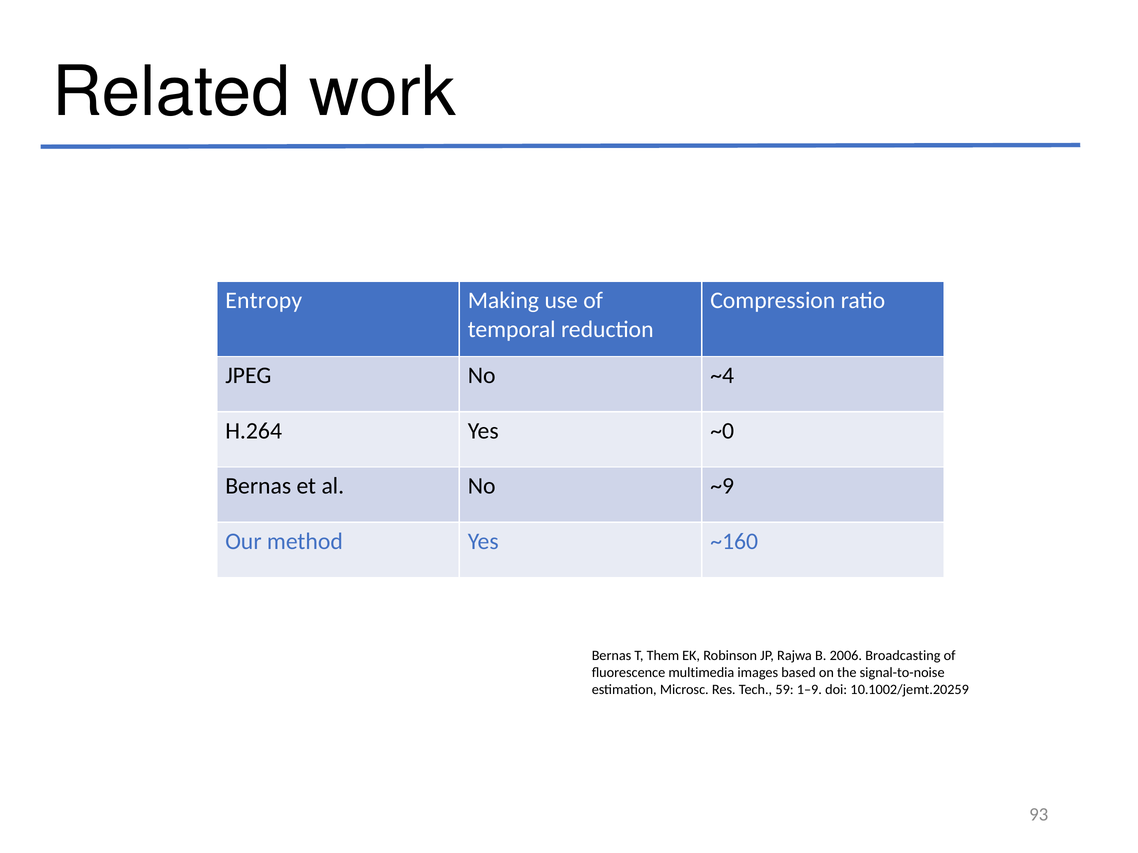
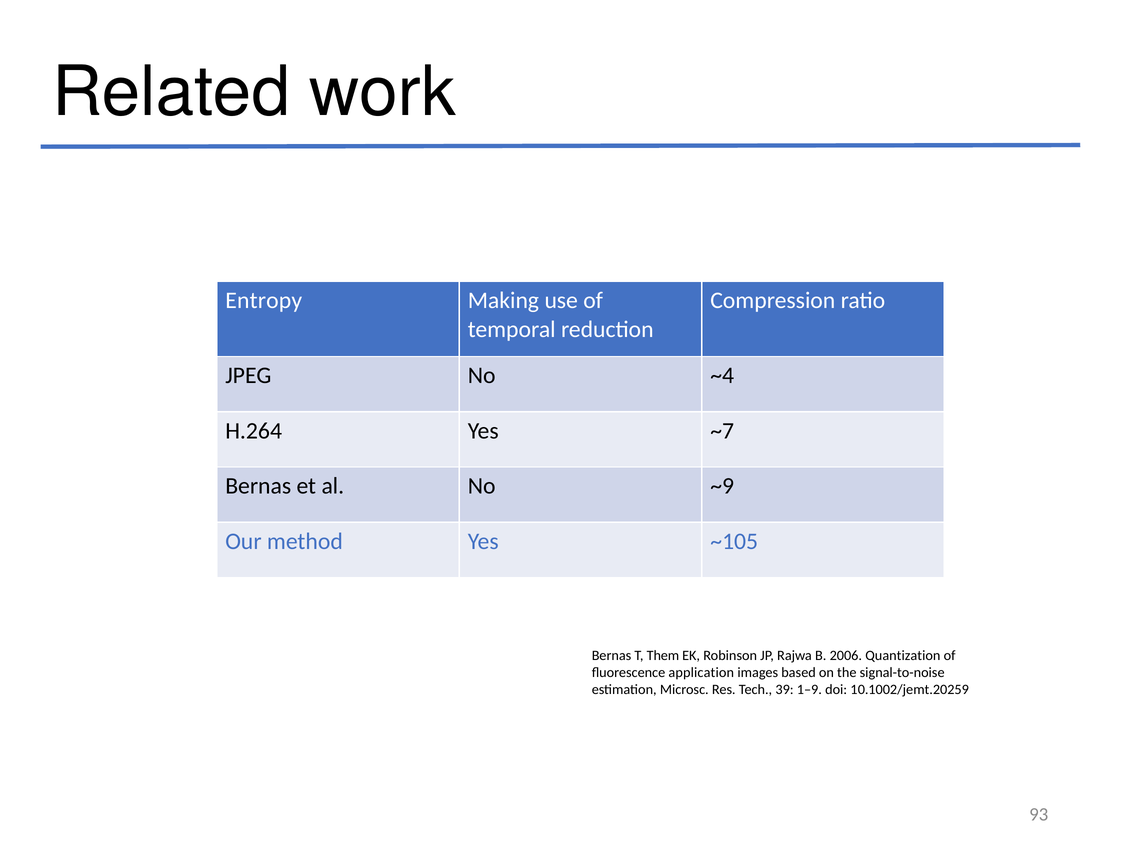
~0: ~0 -> ~7 (722, 431)
~160: ~160 -> ~105 (734, 542)
Broadcasting: Broadcasting -> Quantization (903, 656)
multimedia: multimedia -> application (701, 673)
59: 59 -> 39 (785, 690)
